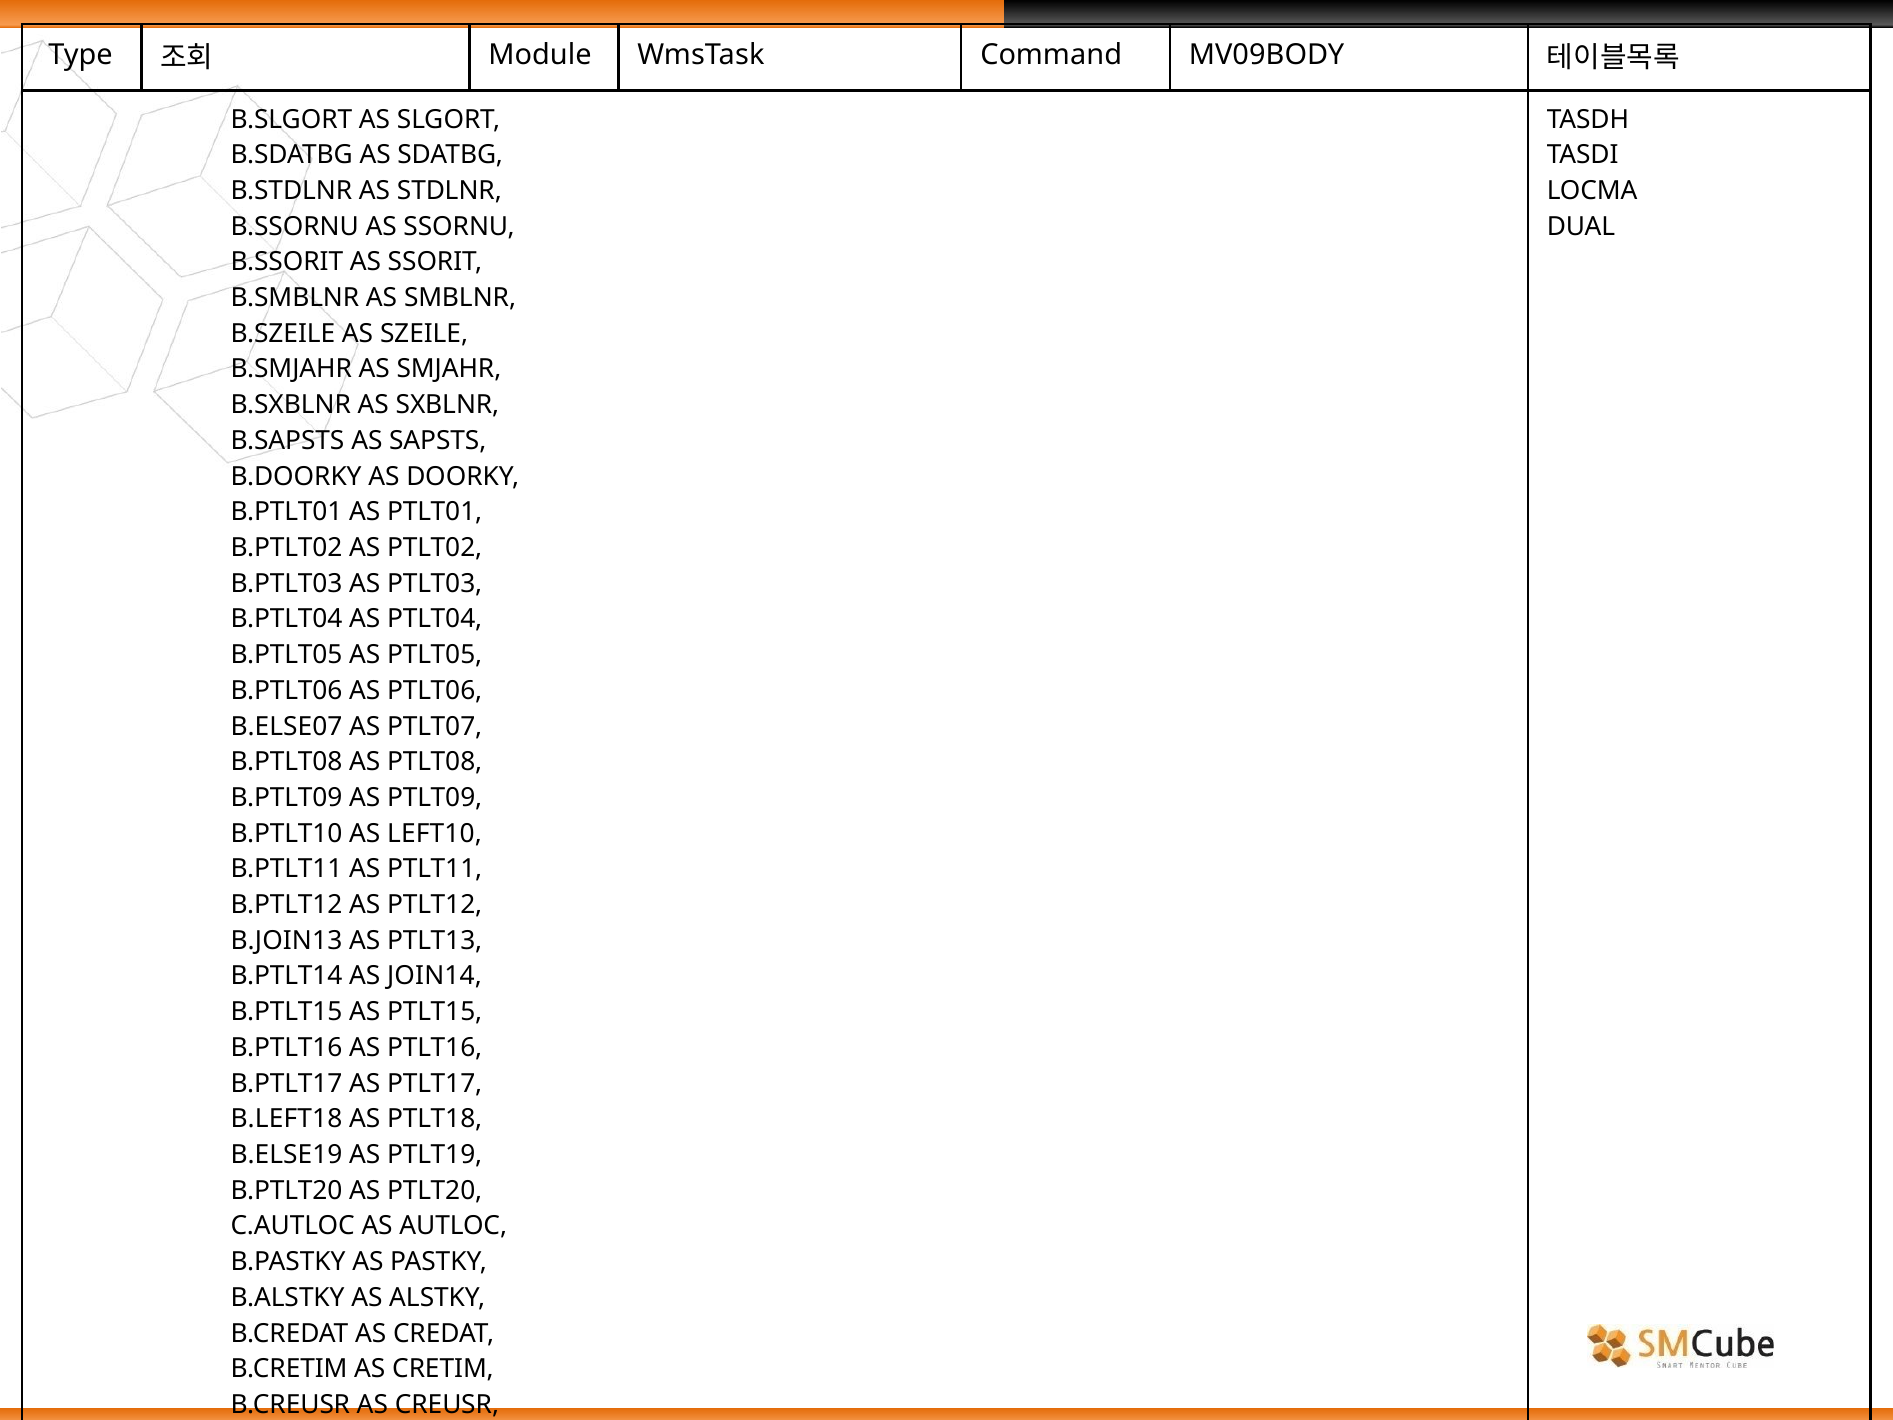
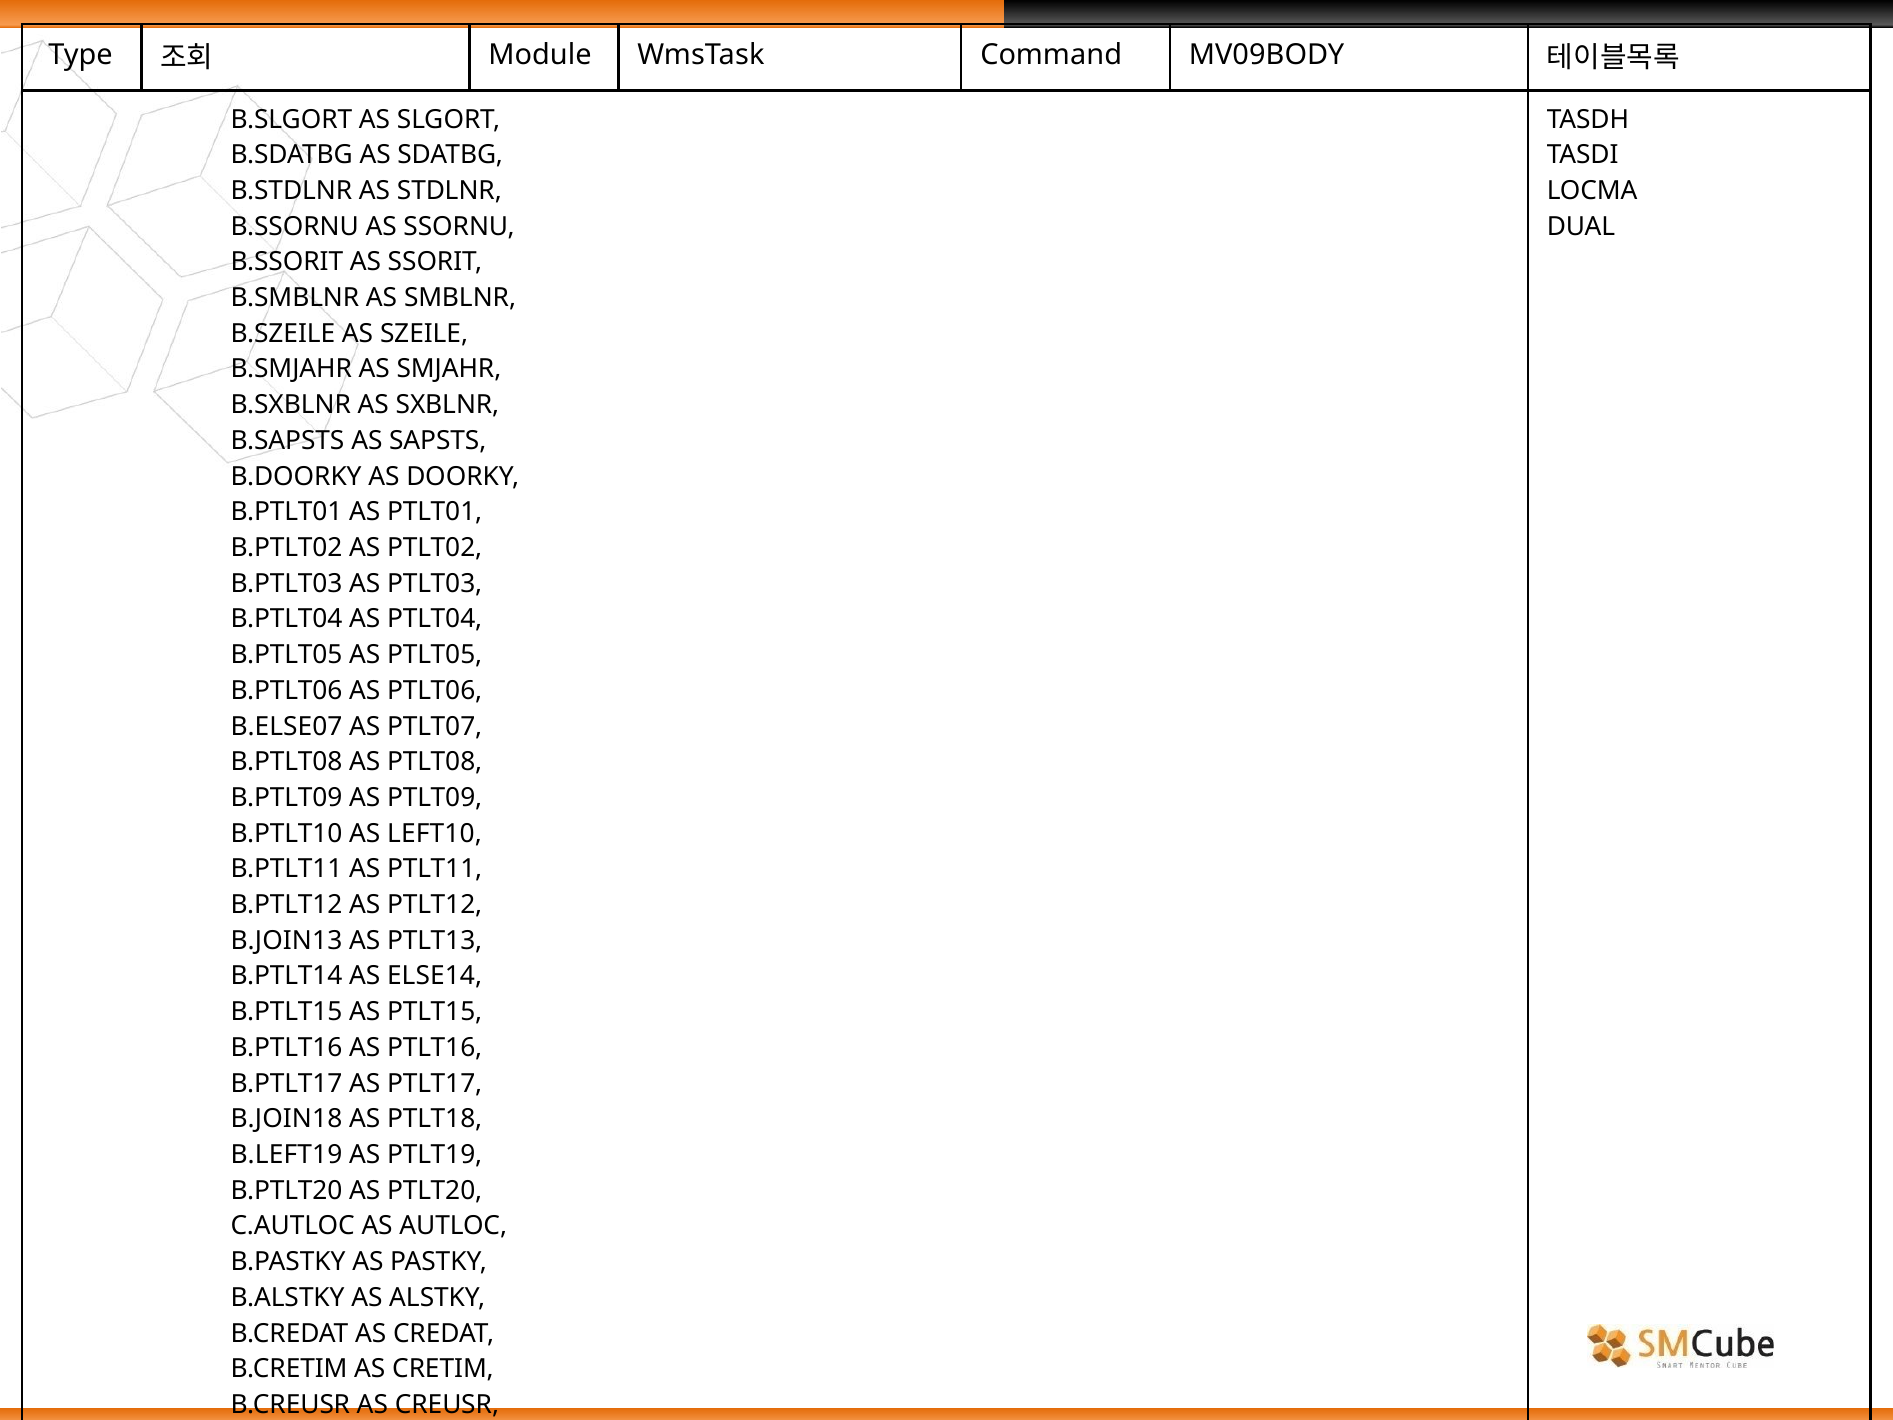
JOIN14: JOIN14 -> ELSE14 (435, 976)
B.LEFT18: B.LEFT18 -> B.JOIN18 (286, 1119)
B.ELSE19: B.ELSE19 -> B.LEFT19 (286, 1155)
